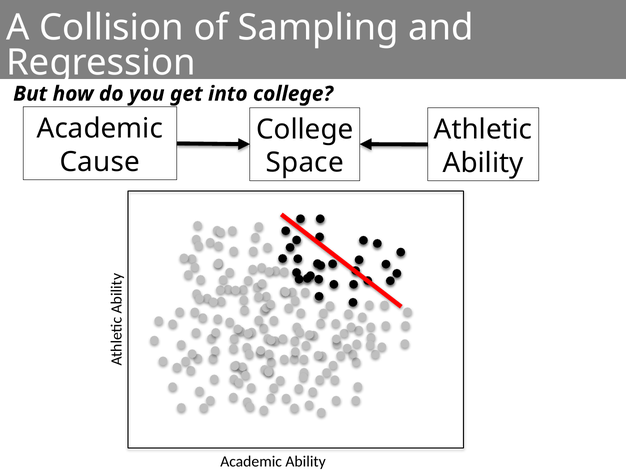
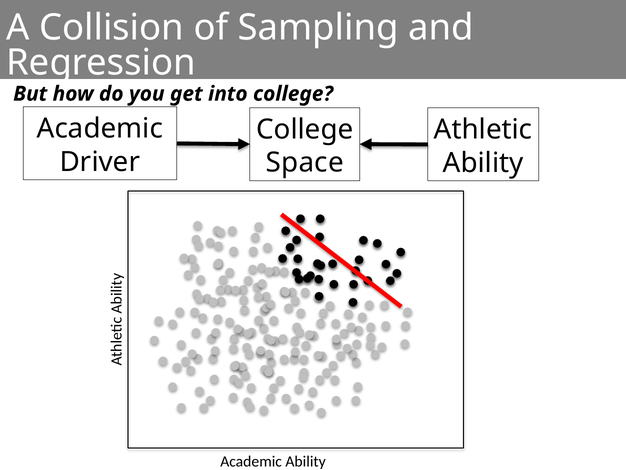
Cause: Cause -> Driver (100, 162)
